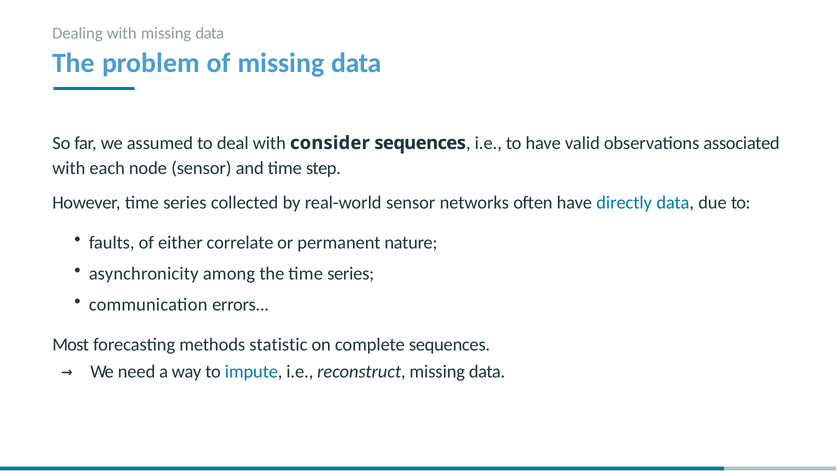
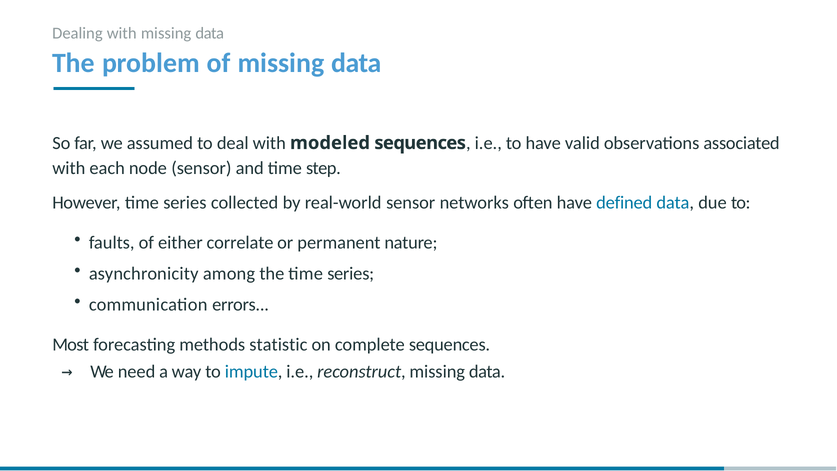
consider: consider -> modeled (330, 143)
directly: directly -> defined (624, 203)
